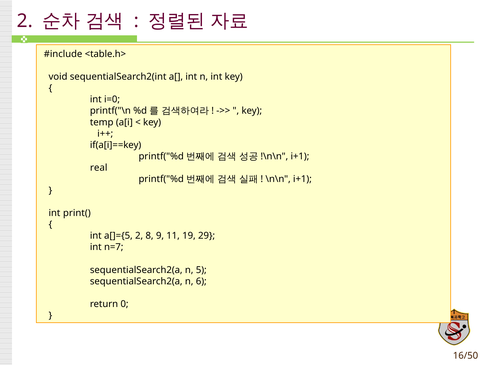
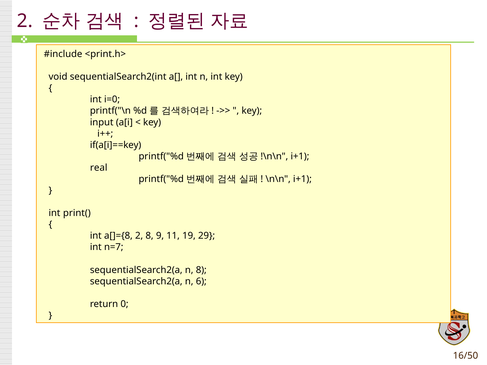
<table.h>: <table.h> -> <print.h> (105, 54)
temp: temp -> input (102, 122)
a[]={5: a[]={5 -> a[]={8 (118, 236)
n 5: 5 -> 8 (201, 270)
